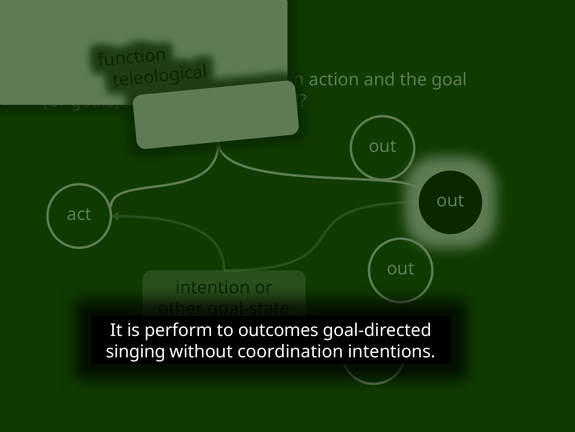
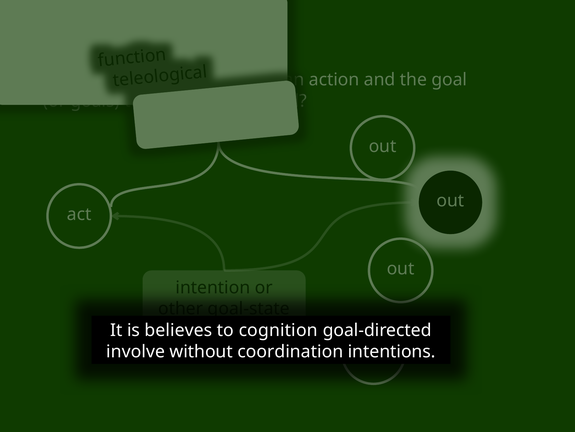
perform: perform -> believes (178, 330)
to outcomes: outcomes -> cognition (278, 330)
singing: singing -> involve (136, 351)
